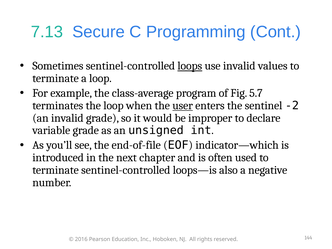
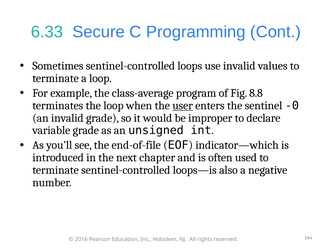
7.13: 7.13 -> 6.33 (47, 32)
loops underline: present -> none (190, 66)
5.7: 5.7 -> 8.8 (256, 93)
-2: -2 -> -0 (292, 106)
